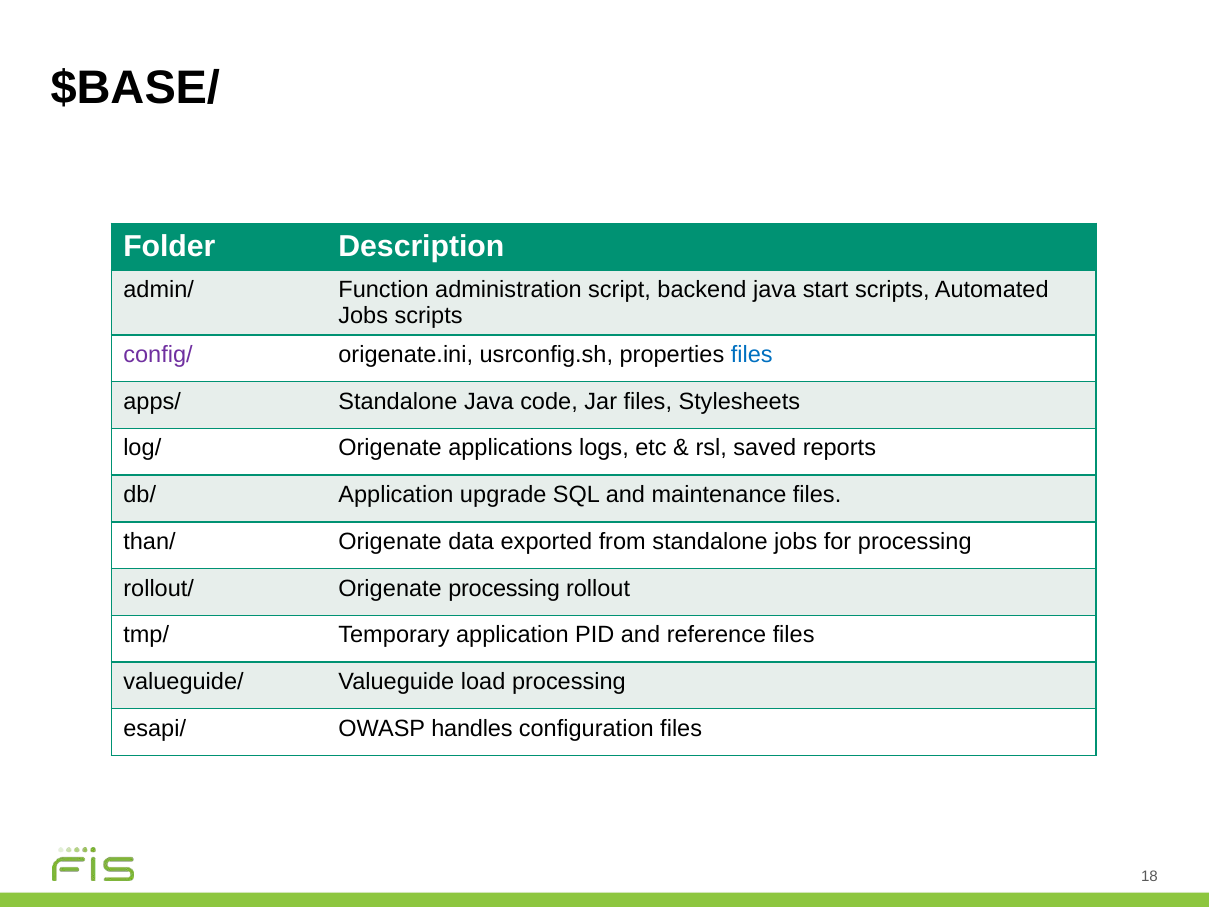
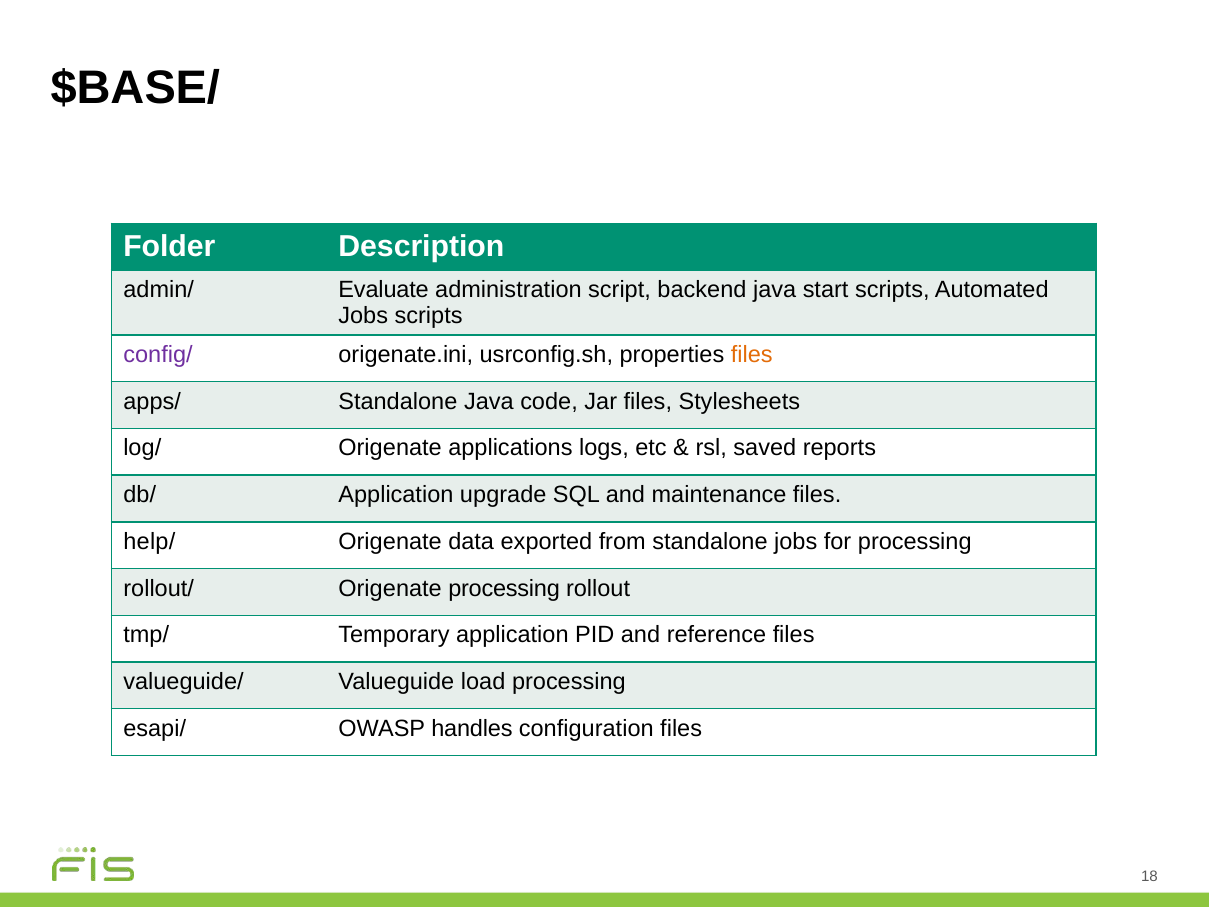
Function: Function -> Evaluate (384, 290)
files colour: blue -> orange (752, 355)
than/: than/ -> help/ (149, 541)
